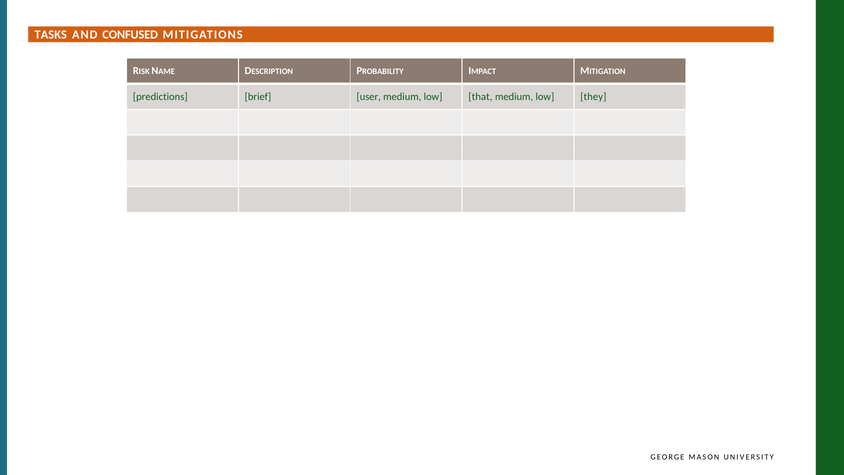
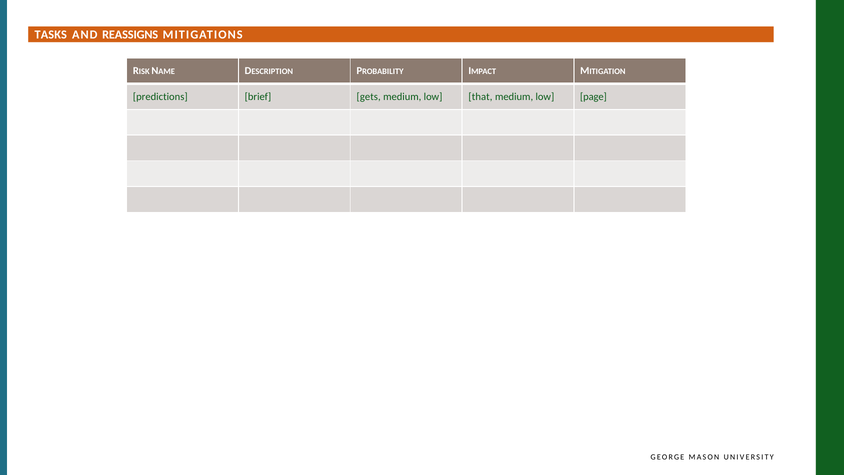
CONFUSED: CONFUSED -> REASSIGNS (130, 35)
user: user -> gets (369, 97)
they: they -> page (593, 97)
